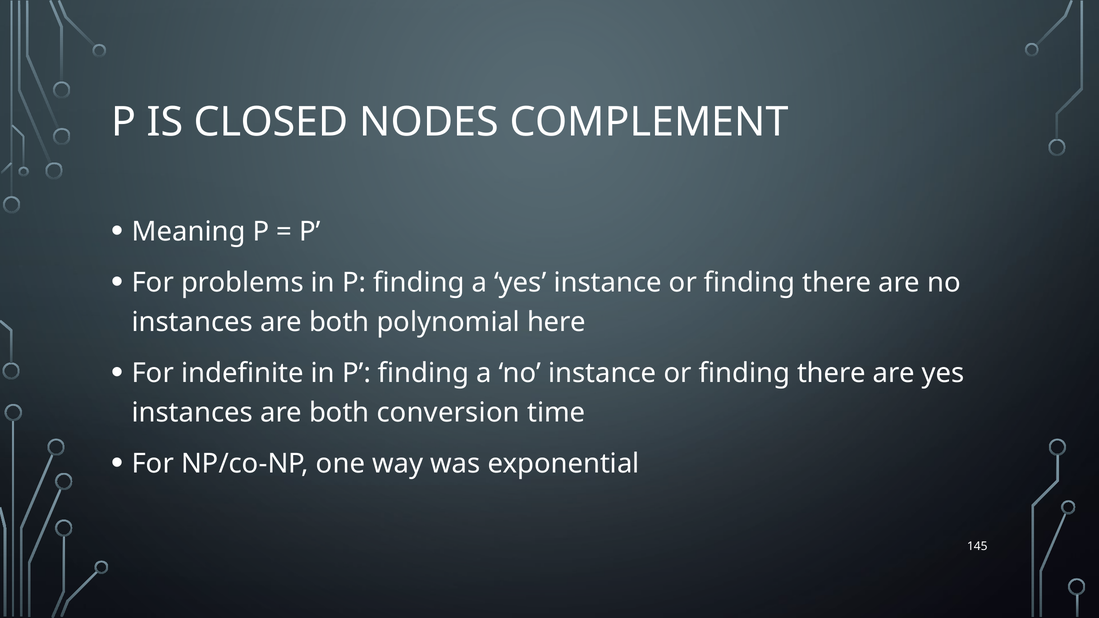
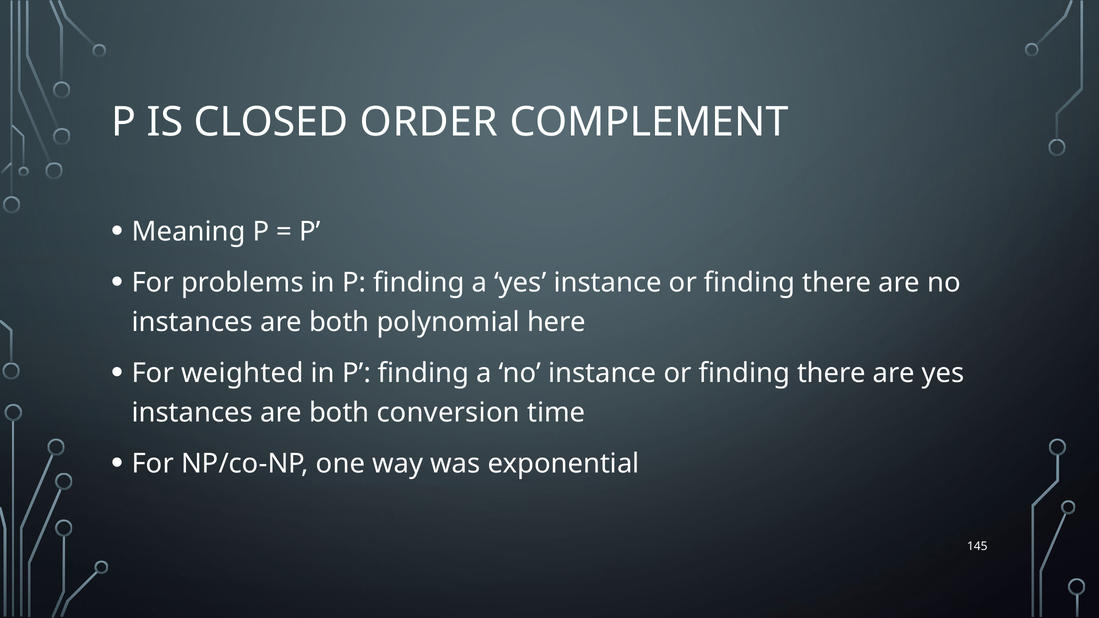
NODES: NODES -> ORDER (429, 122)
indefinite: indefinite -> weighted (242, 373)
